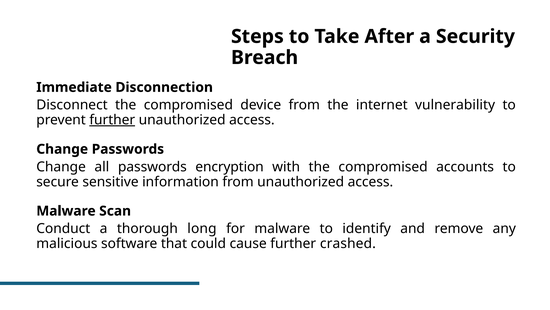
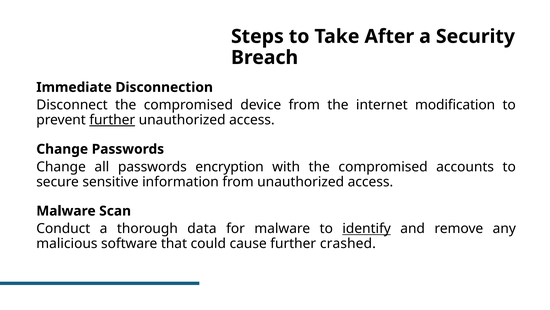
vulnerability: vulnerability -> modification (455, 105)
long: long -> data (202, 228)
identify underline: none -> present (367, 228)
